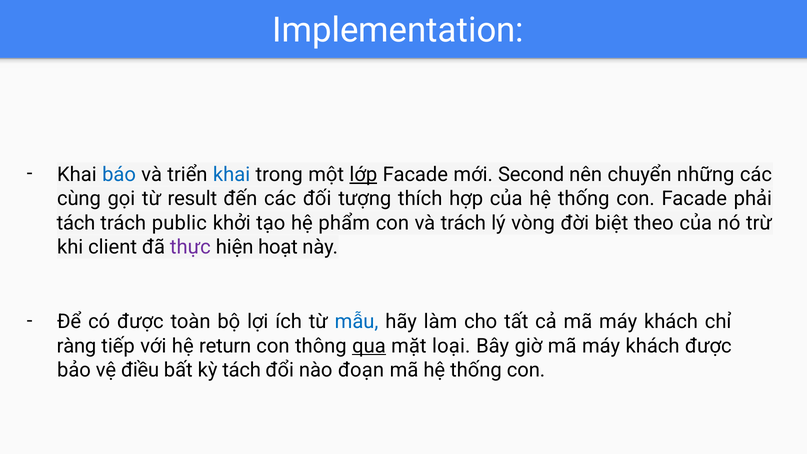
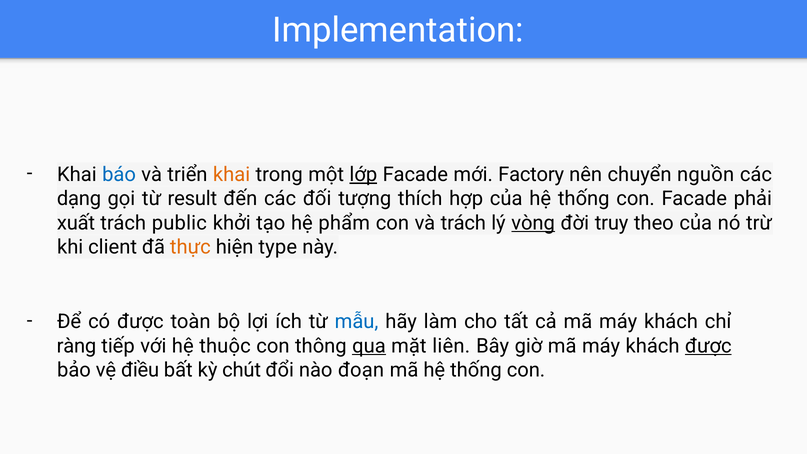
khai colour: blue -> orange (232, 174)
Second: Second -> Factory (531, 174)
những: những -> nguồn (706, 174)
cùng: cùng -> dạng (79, 199)
tách: tách -> xuất (76, 223)
vòng underline: none -> present (533, 223)
biệt: biệt -> truy (612, 223)
thực colour: purple -> orange (190, 247)
hoạt: hoạt -> type (278, 247)
return: return -> thuộc (225, 346)
loại: loại -> liên (451, 346)
được underline: none -> present (708, 346)
kỳ tách: tách -> chút (242, 370)
